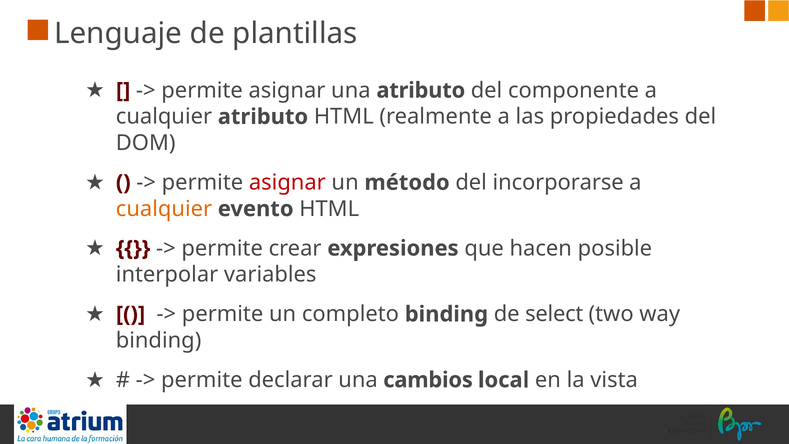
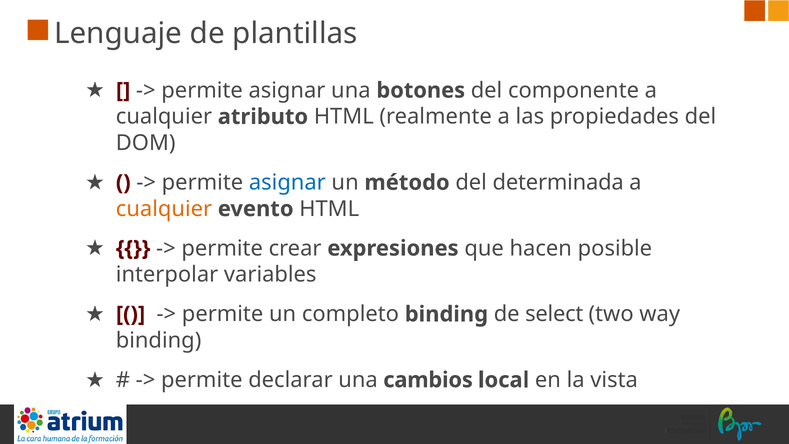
una atributo: atributo -> botones (421, 90)
asignar colour: red -> blue (287, 182)
incorporarse: incorporarse -> determinada (558, 182)
